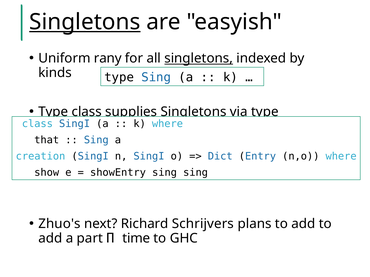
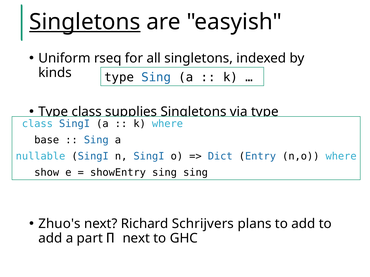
rany: rany -> rseq (108, 58)
singletons underline: present -> none (199, 58)
that: that -> base (47, 140)
creation: creation -> nullable (41, 156)
Π time: time -> next (136, 239)
